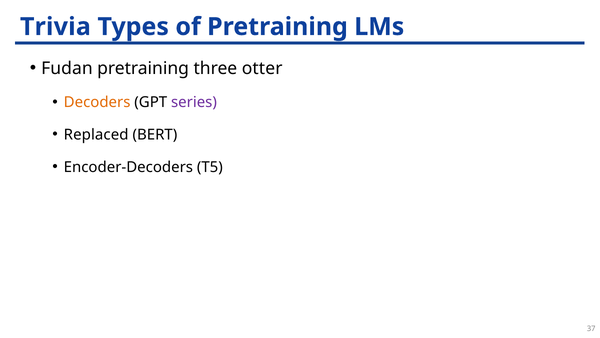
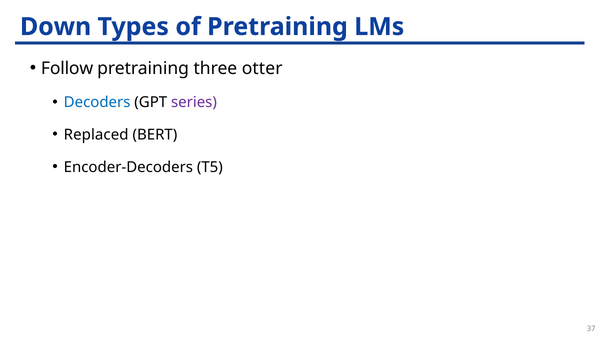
Trivia: Trivia -> Down (56, 27)
Fudan: Fudan -> Follow (67, 69)
Decoders colour: orange -> blue (97, 102)
